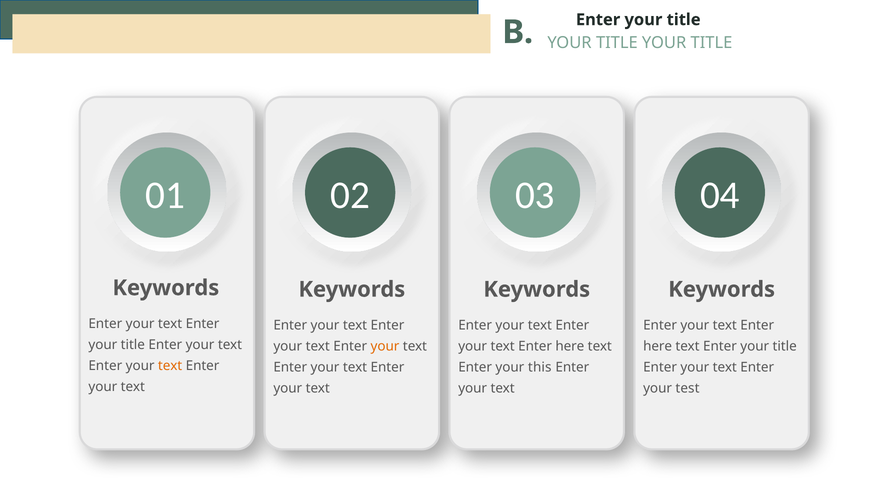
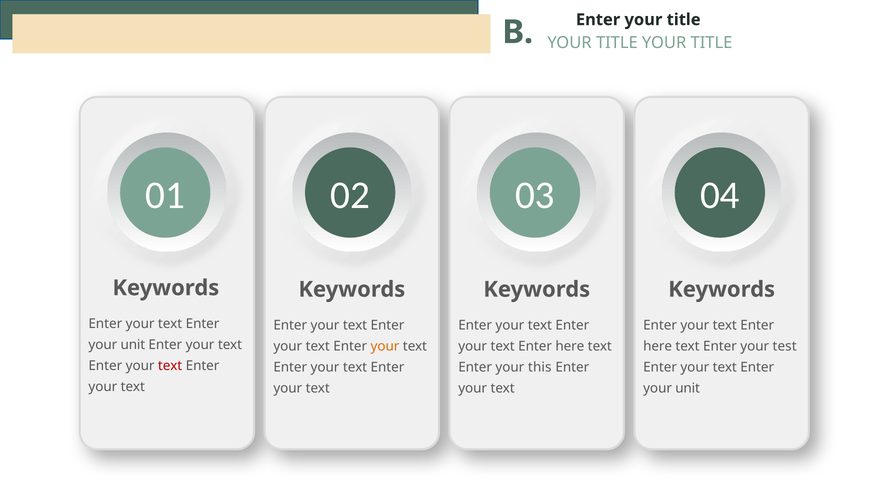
title: title -> unit (133, 344)
title: title -> test (785, 346)
text colour: orange -> red (170, 365)
test: test -> unit (688, 388)
